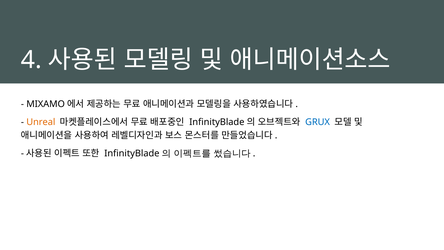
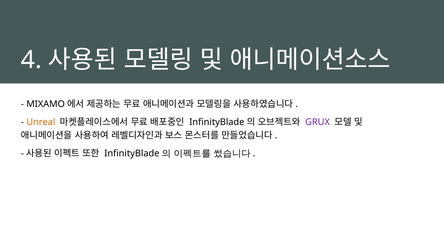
GRUX colour: blue -> purple (318, 122)
